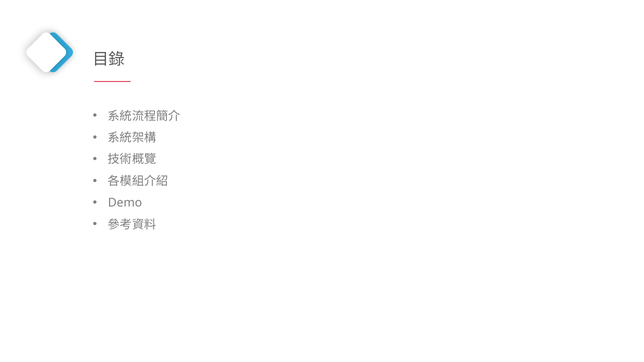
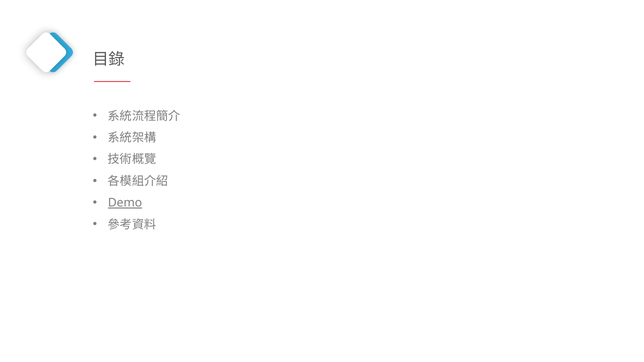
Demo underline: none -> present (125, 203)
